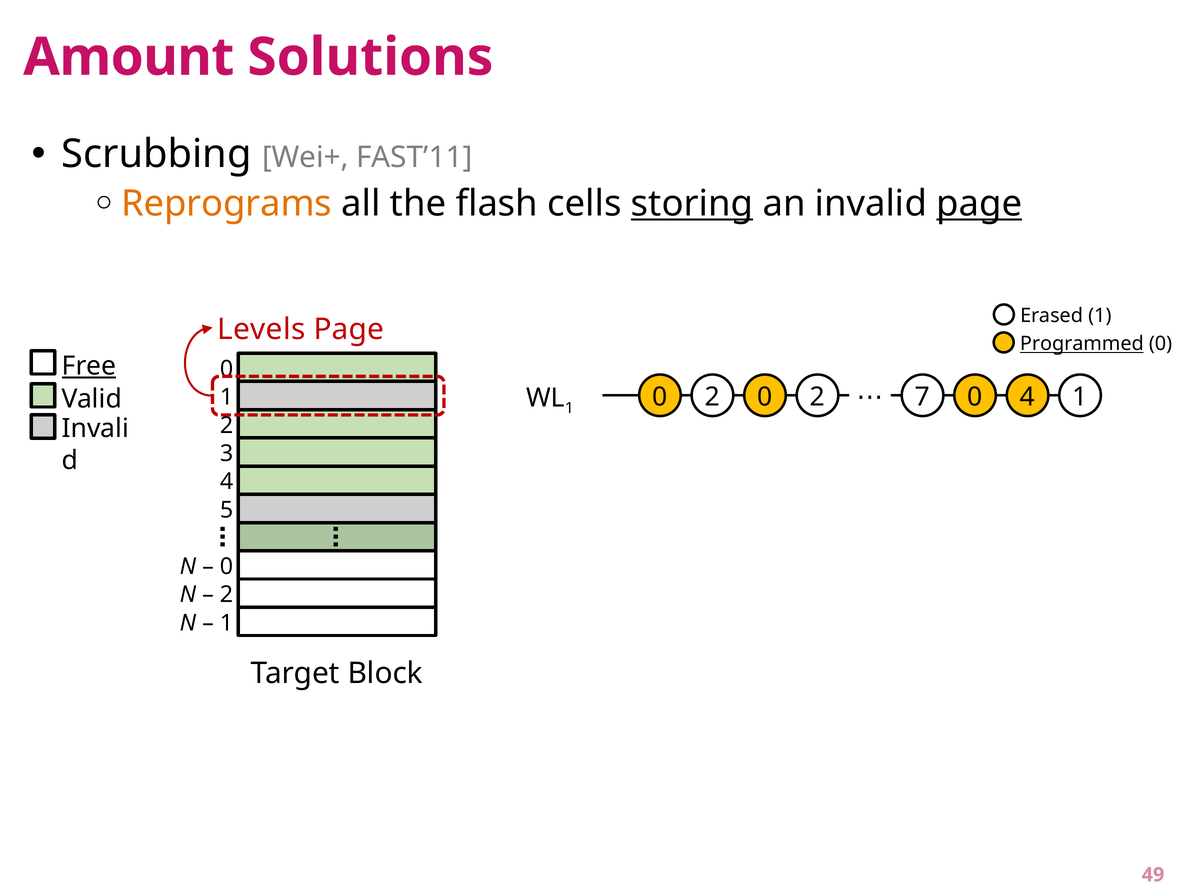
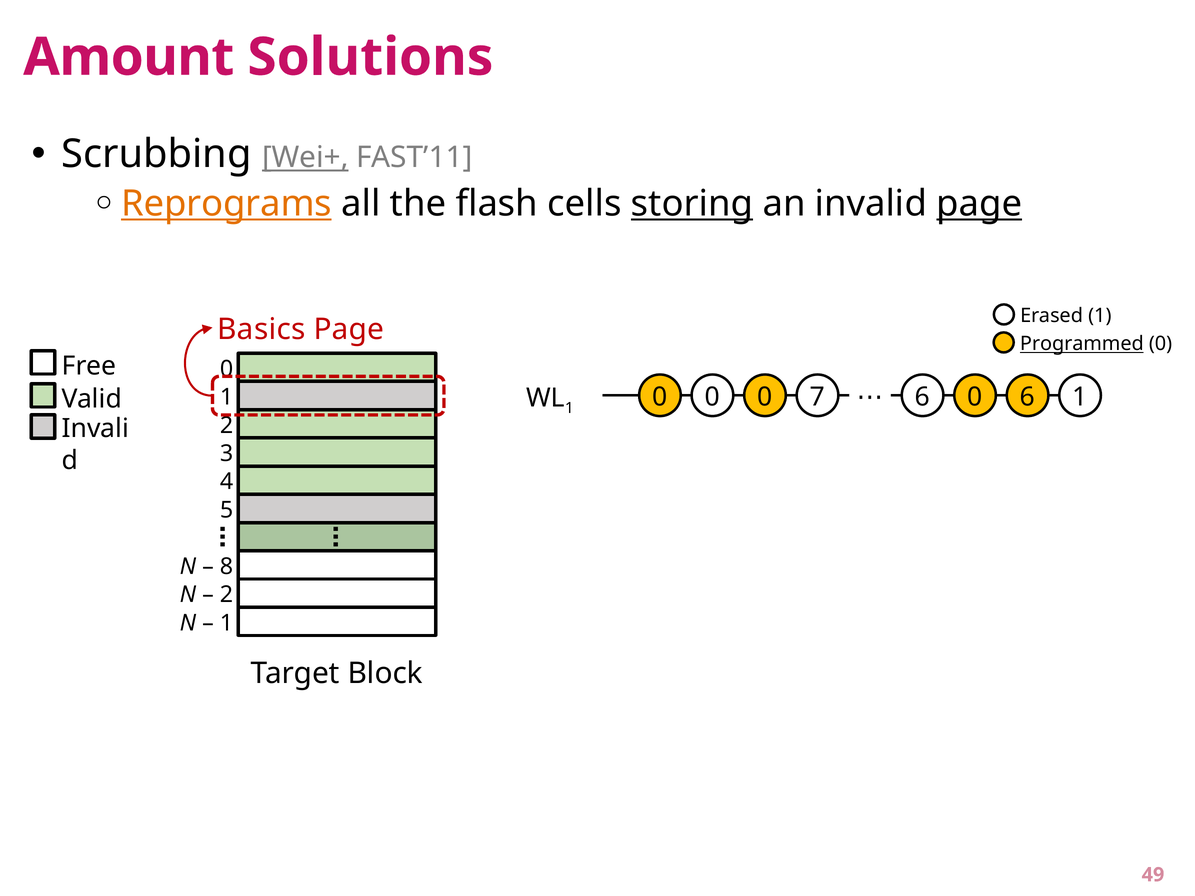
Wei+ underline: none -> present (305, 158)
Reprograms underline: none -> present (227, 204)
Levels: Levels -> Basics (261, 330)
Free underline: present -> none (89, 366)
2: 2 -> 0 (712, 397)
2: 2 -> 7 (817, 397)
7: 7 -> 6 (923, 397)
0 4: 4 -> 6 (1028, 397)
0: 0 -> 8 (226, 567)
